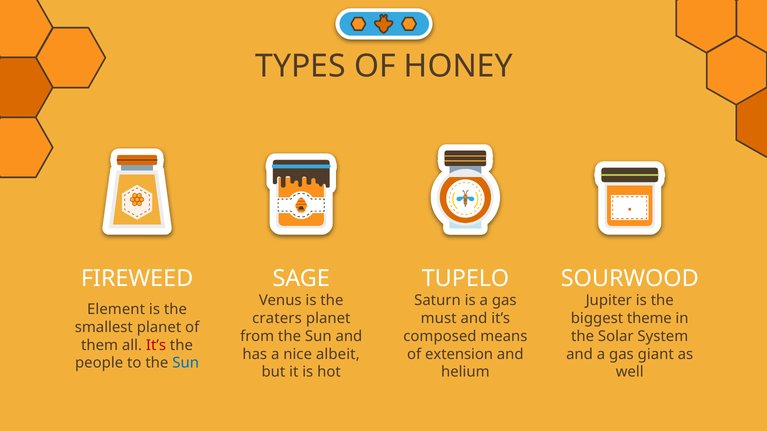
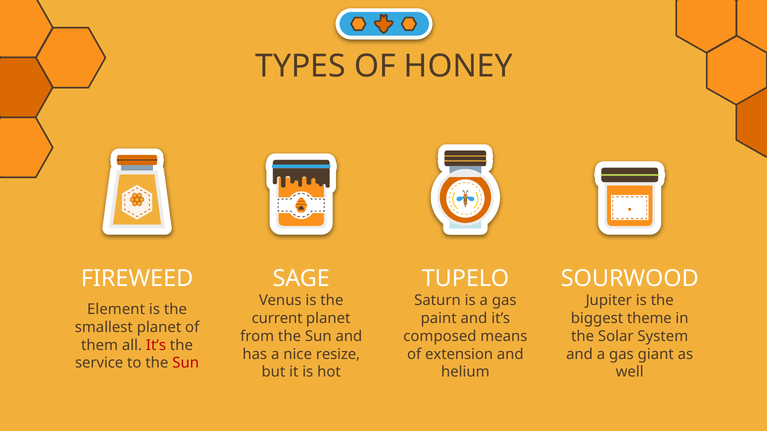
craters: craters -> current (277, 319)
must: must -> paint (439, 319)
albeit: albeit -> resize (338, 355)
people: people -> service (99, 363)
Sun colour: blue -> red (186, 363)
